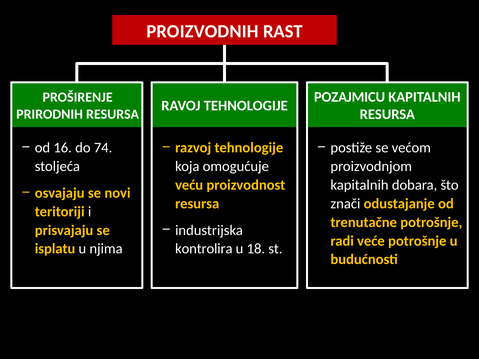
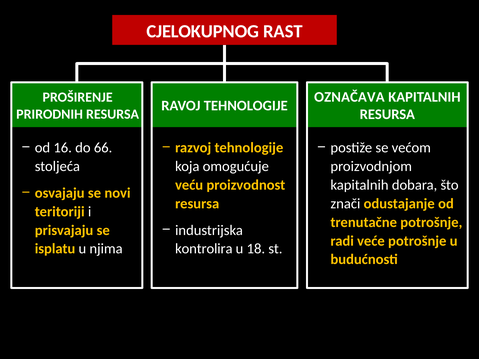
PROIZVODNIH: PROIZVODNIH -> CJELOKUPNOG (203, 31)
POZAJMICU: POZAJMICU -> OZNAČAVA (349, 97)
74: 74 -> 66 (103, 148)
